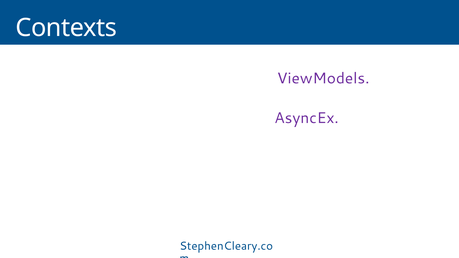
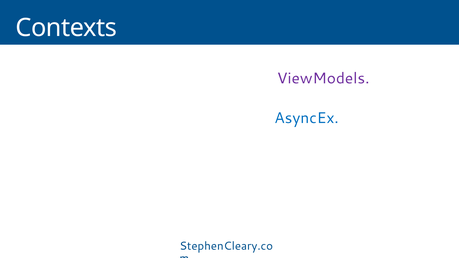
AsyncEx colour: purple -> blue (307, 118)
